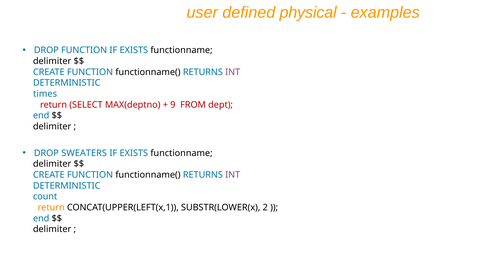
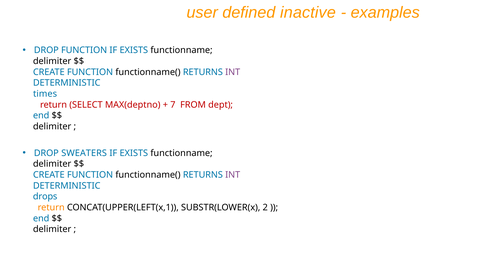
physical: physical -> inactive (308, 13)
9: 9 -> 7 (173, 105)
count: count -> drops (45, 197)
